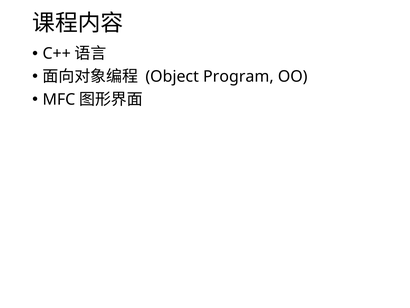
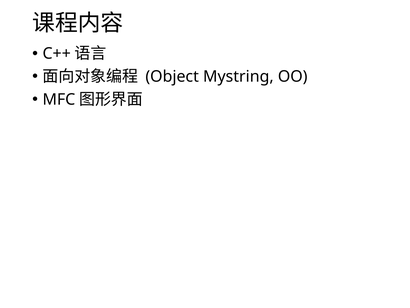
Program: Program -> Mystring (238, 77)
